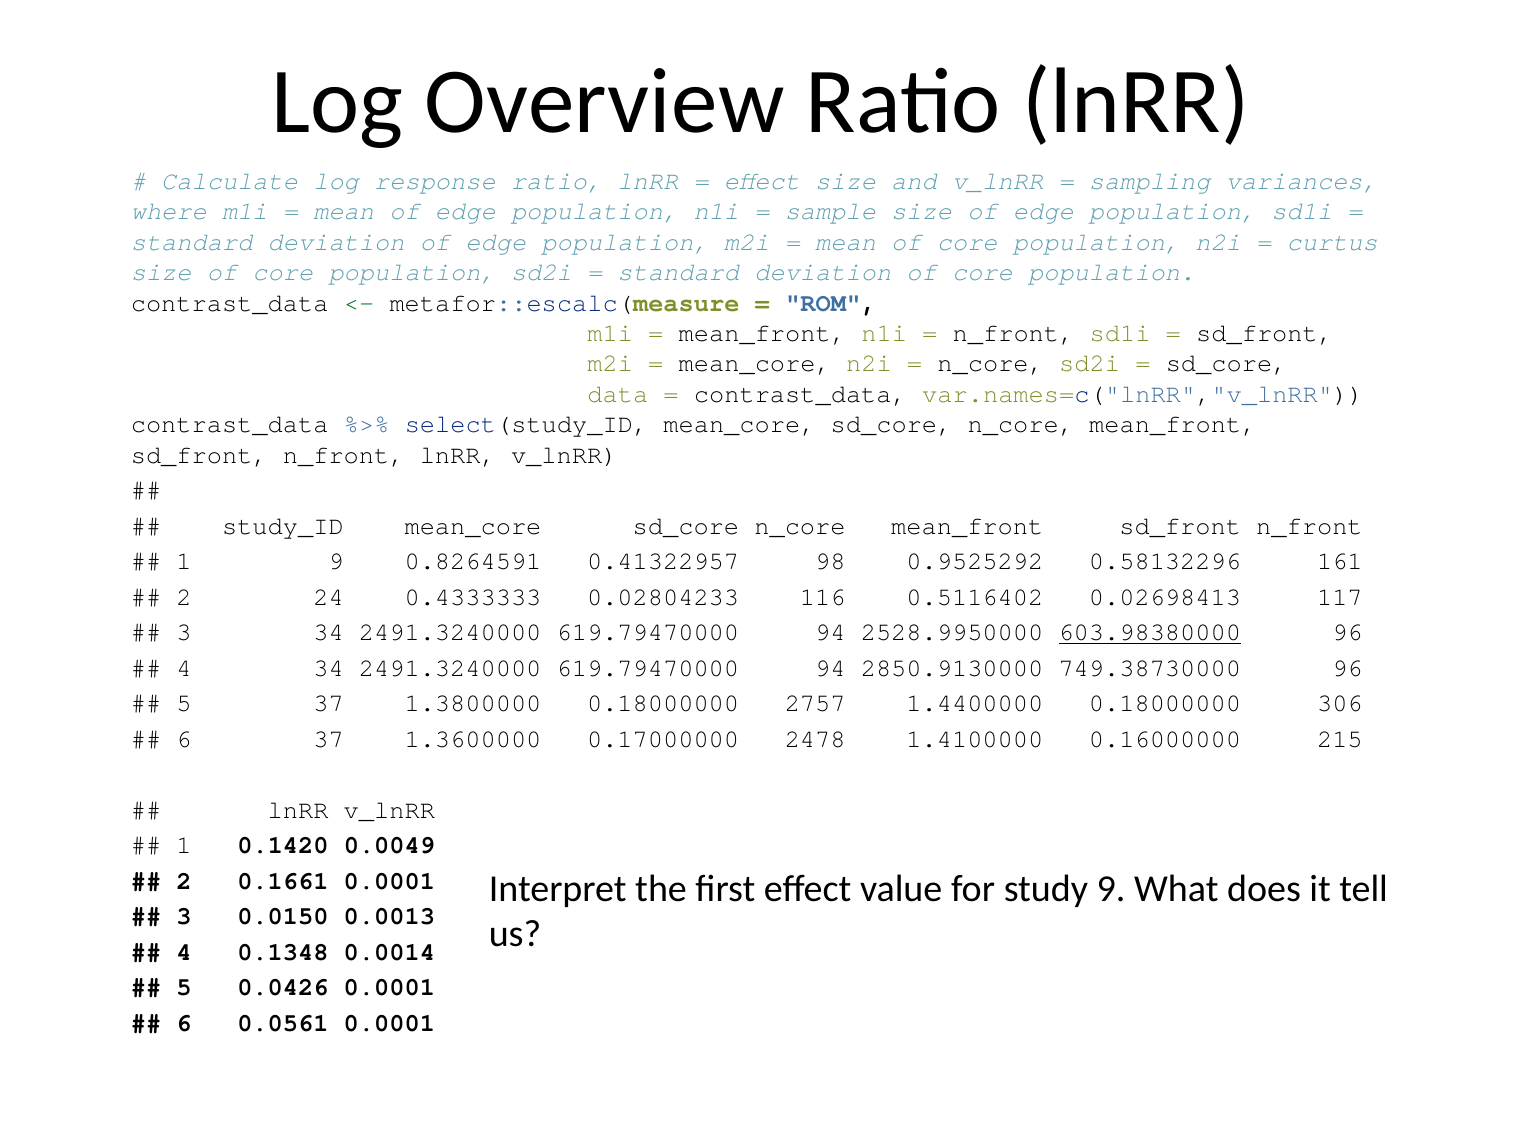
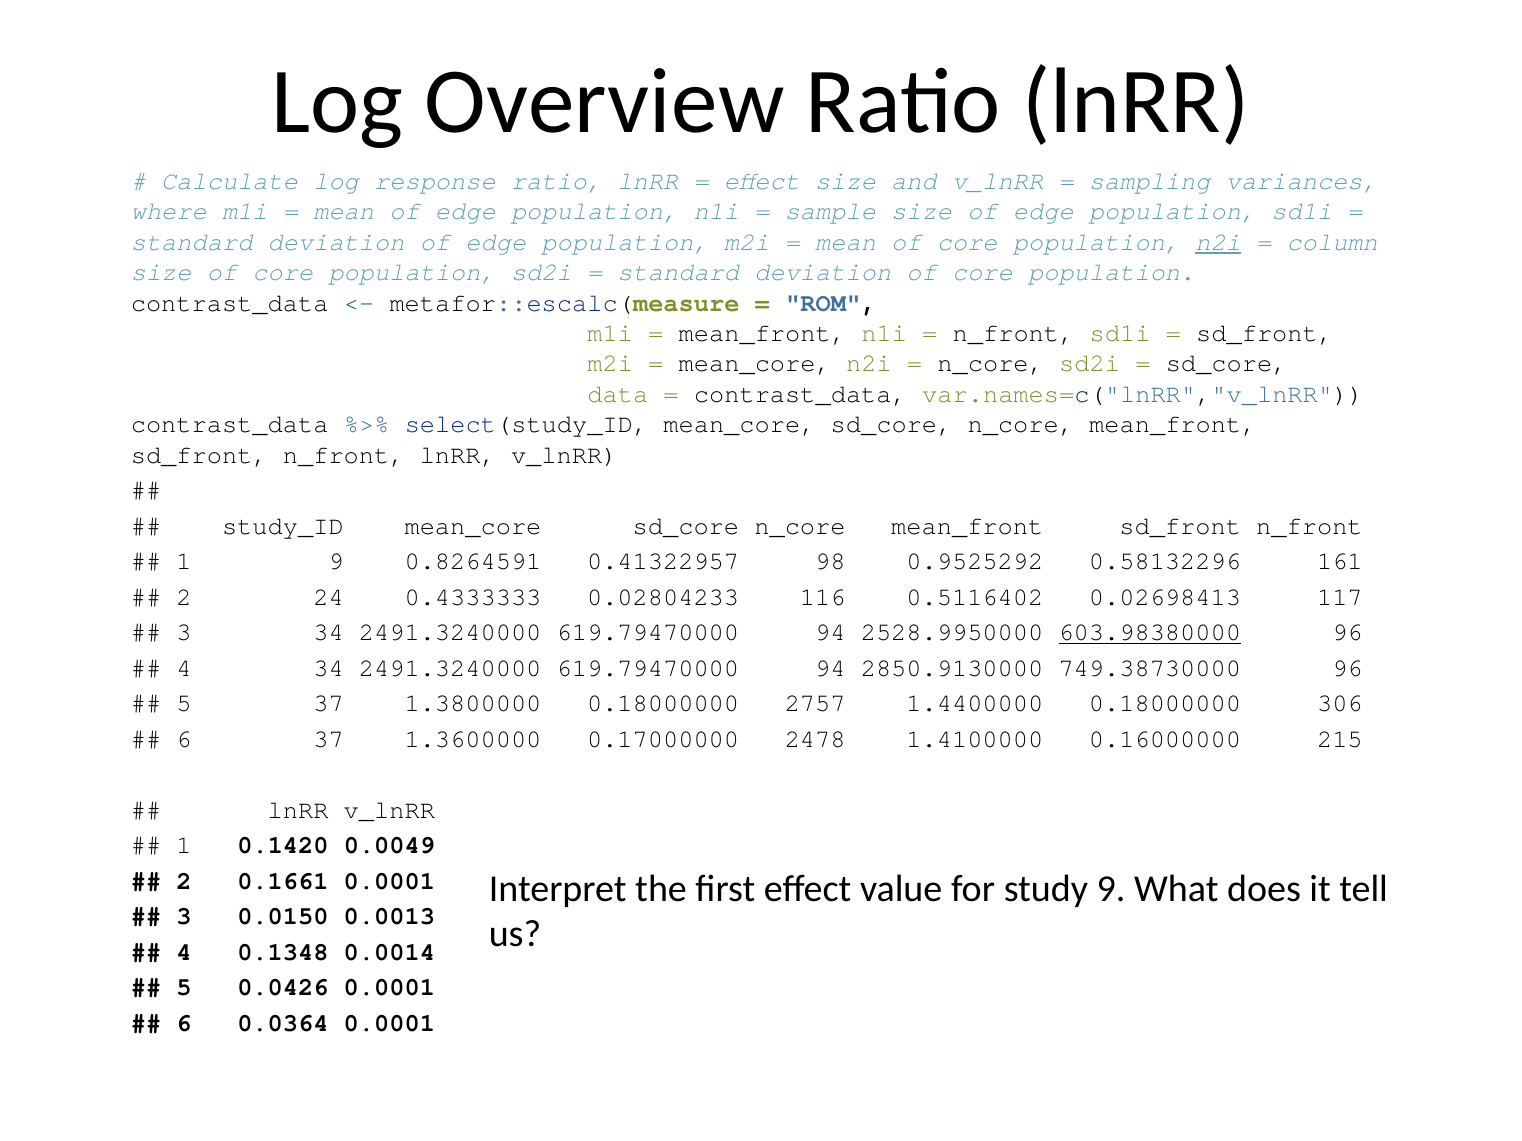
n2i underline: none -> present (1218, 242)
curtus: curtus -> column (1332, 242)
0.0561: 0.0561 -> 0.0364 (283, 1024)
